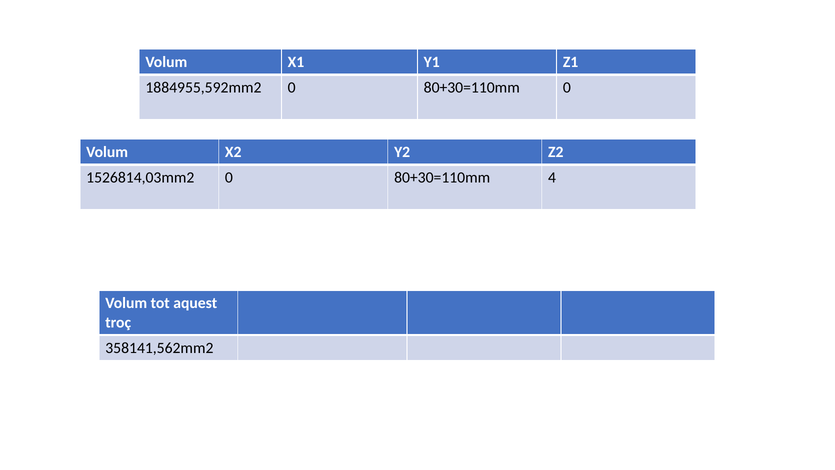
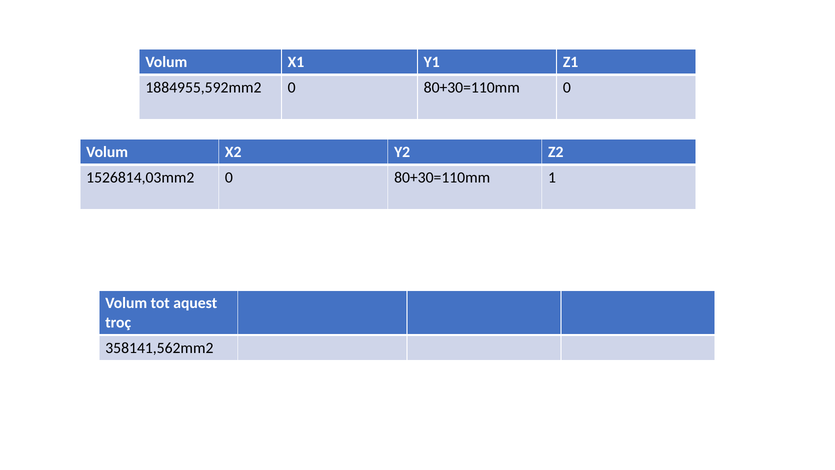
4: 4 -> 1 (552, 177)
